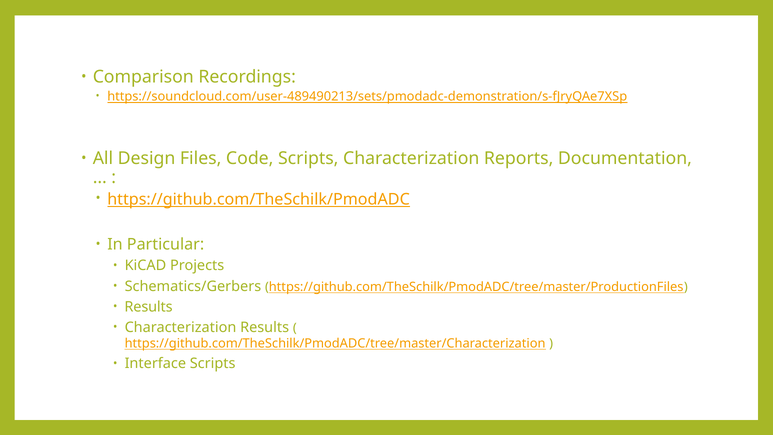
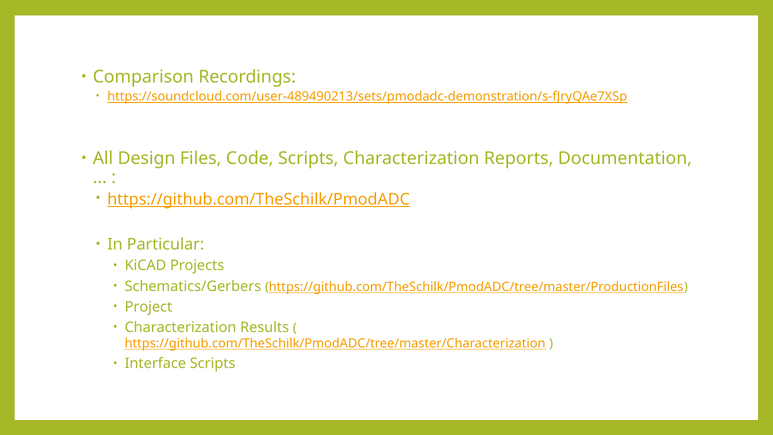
Results: Results -> Project (148, 307)
